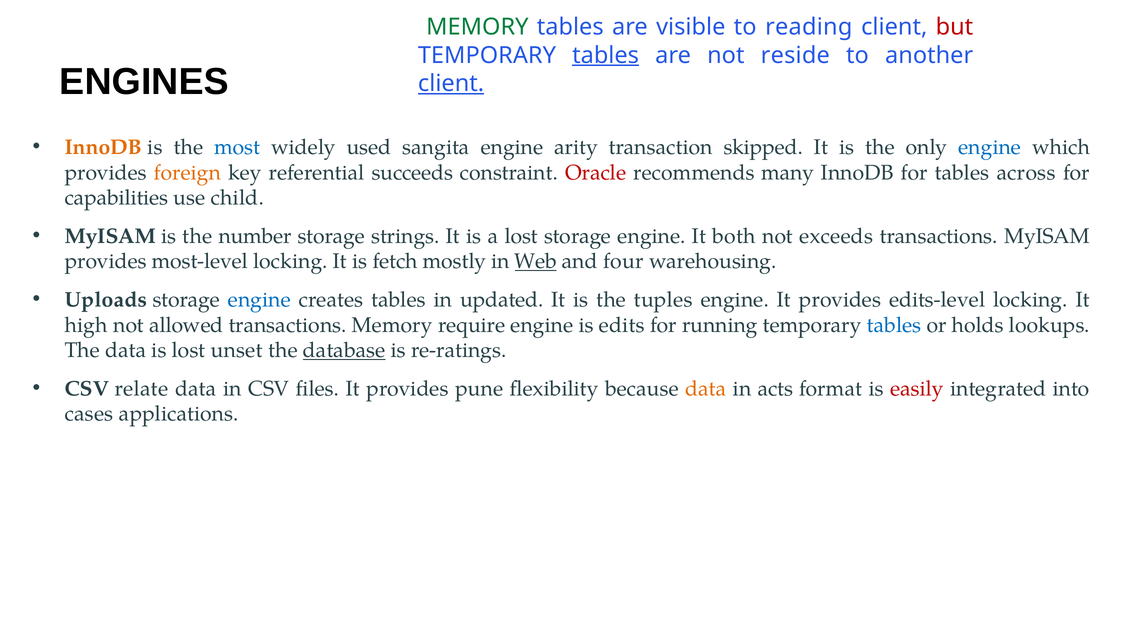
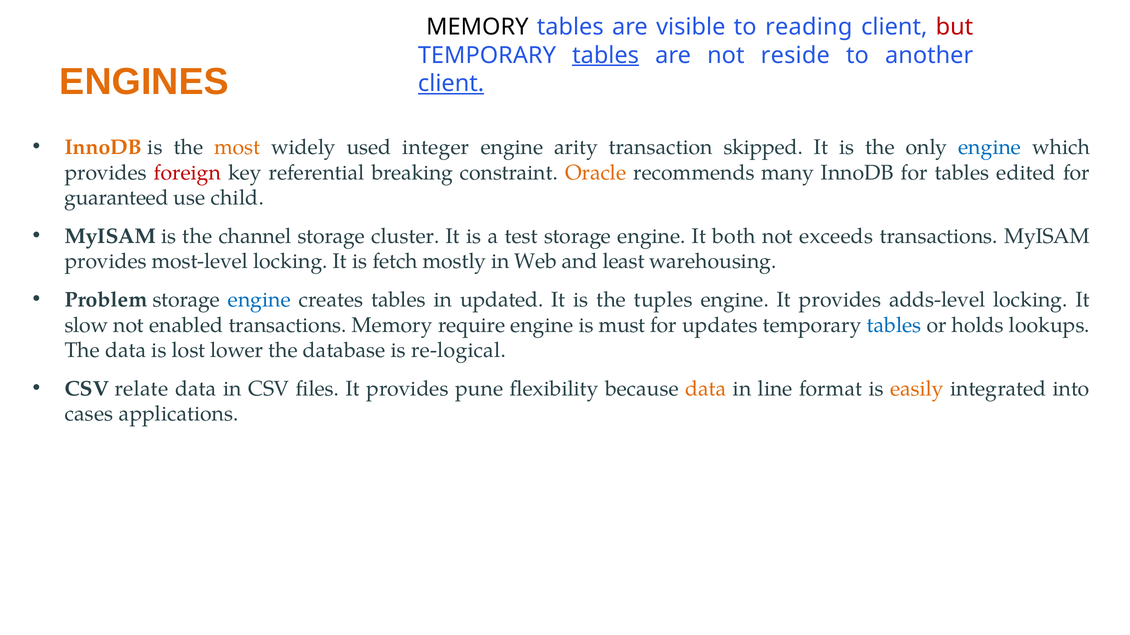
MEMORY colour: green -> black (477, 27)
ENGINES colour: black -> orange (144, 82)
most colour: blue -> orange (237, 147)
sangita: sangita -> integer (436, 147)
foreign colour: orange -> red (187, 173)
succeeds: succeeds -> breaking (412, 173)
Oracle colour: red -> orange (596, 173)
across: across -> edited (1026, 173)
capabilities: capabilities -> guaranteed (116, 198)
number: number -> channel (255, 236)
strings: strings -> cluster (405, 236)
a lost: lost -> test (521, 236)
Web underline: present -> none (536, 262)
four: four -> least (624, 262)
Uploads: Uploads -> Problem (106, 300)
edits-level: edits-level -> adds-level (937, 300)
high: high -> slow (86, 325)
allowed: allowed -> enabled (186, 325)
edits: edits -> must (622, 325)
running: running -> updates (720, 325)
unset: unset -> lower (237, 351)
database underline: present -> none (344, 351)
re-ratings: re-ratings -> re-logical (459, 351)
acts: acts -> line (775, 389)
easily colour: red -> orange (917, 389)
